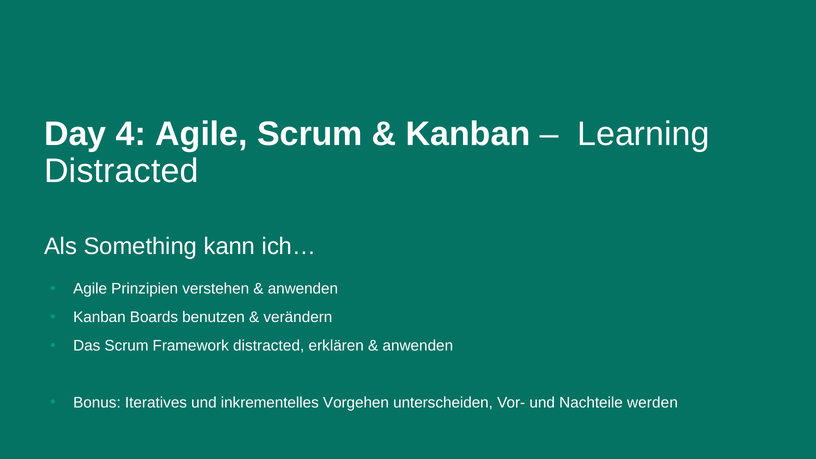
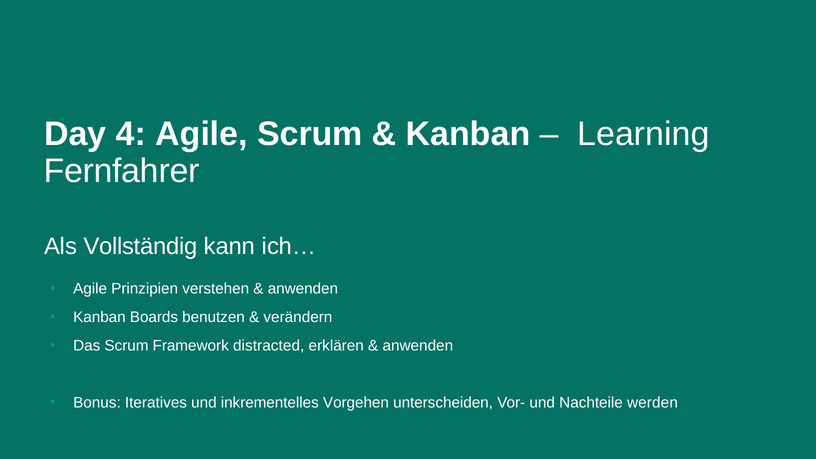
Distracted: Distracted -> Fernfahrer (122, 171)
Something: Something -> Vollständig (141, 246)
